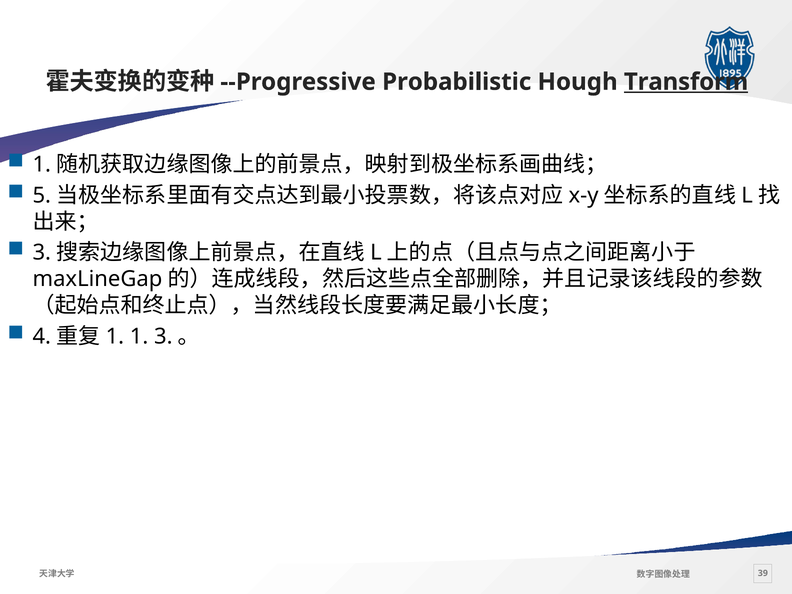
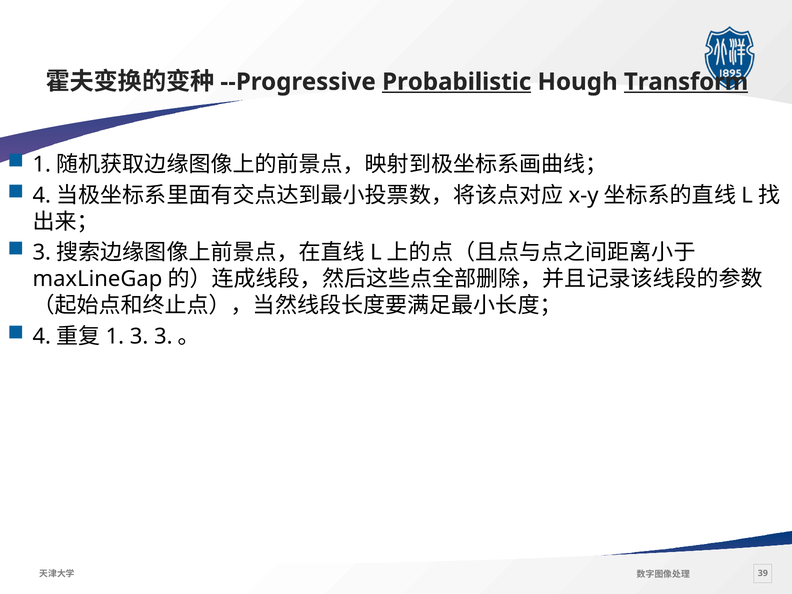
Probabilistic underline: none -> present (457, 82)
5: 5 -> 4 (42, 195)
1: 1 -> 3 (139, 336)
